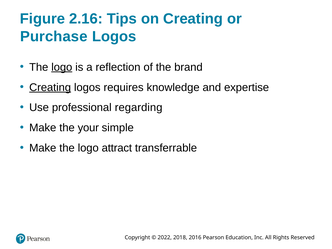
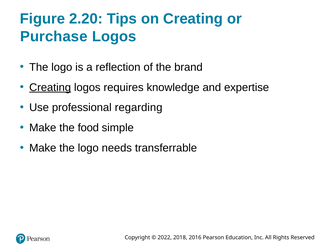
2.16: 2.16 -> 2.20 (86, 19)
logo underline: present -> none (62, 67)
your: your -> food (88, 128)
attract: attract -> needs (117, 148)
